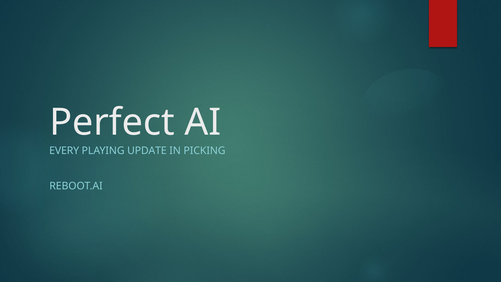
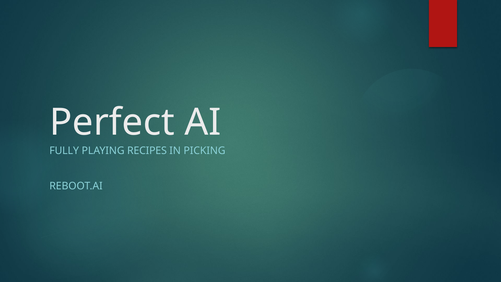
EVERY: EVERY -> FULLY (64, 151)
UPDATE: UPDATE -> RECIPES (147, 151)
